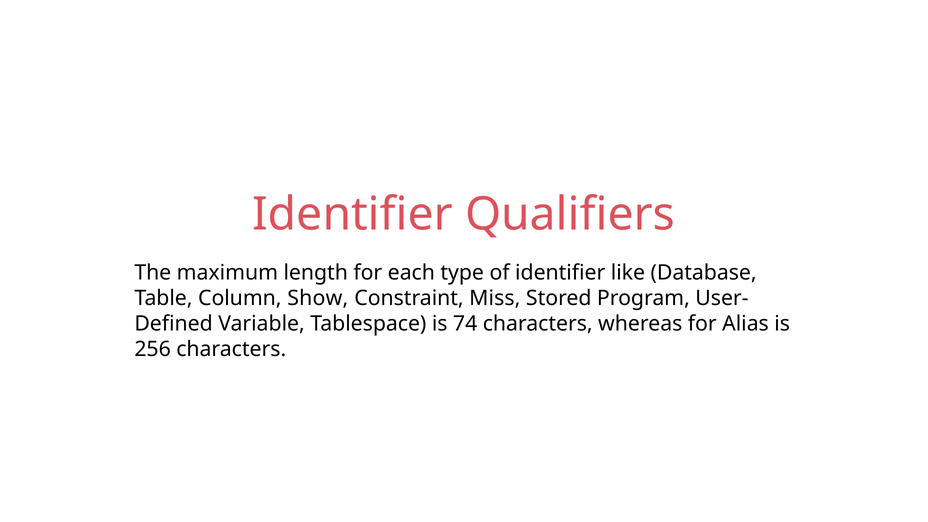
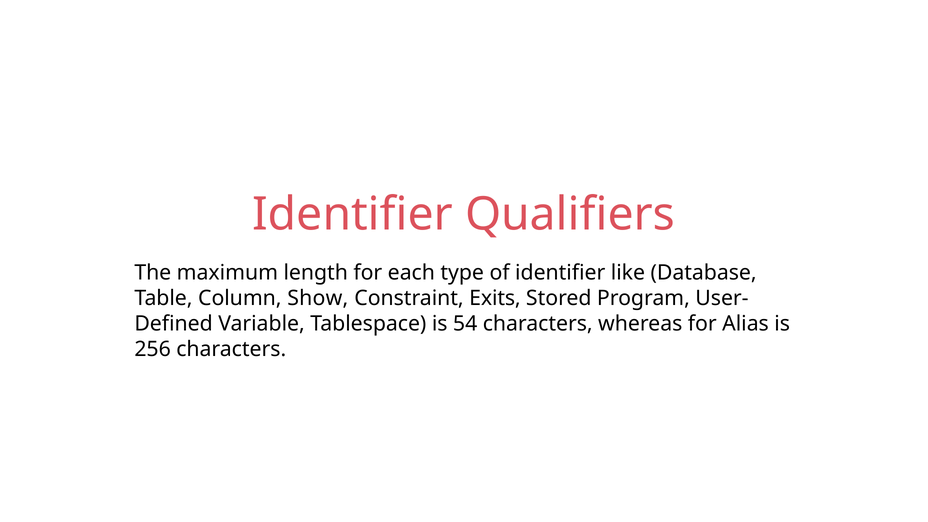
Miss: Miss -> Exits (495, 298)
74: 74 -> 54 (465, 324)
